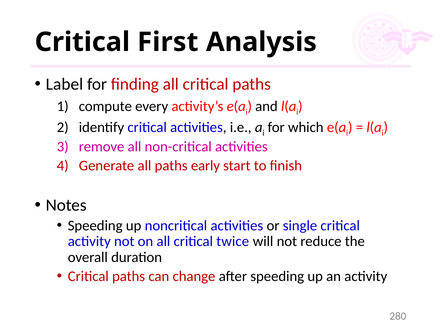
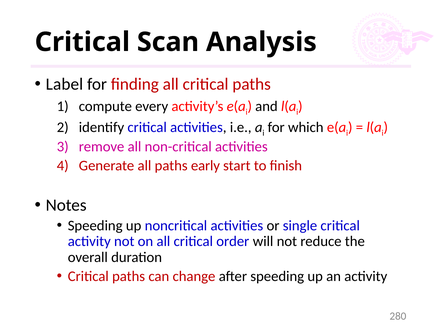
First: First -> Scan (168, 42)
twice: twice -> order (233, 241)
